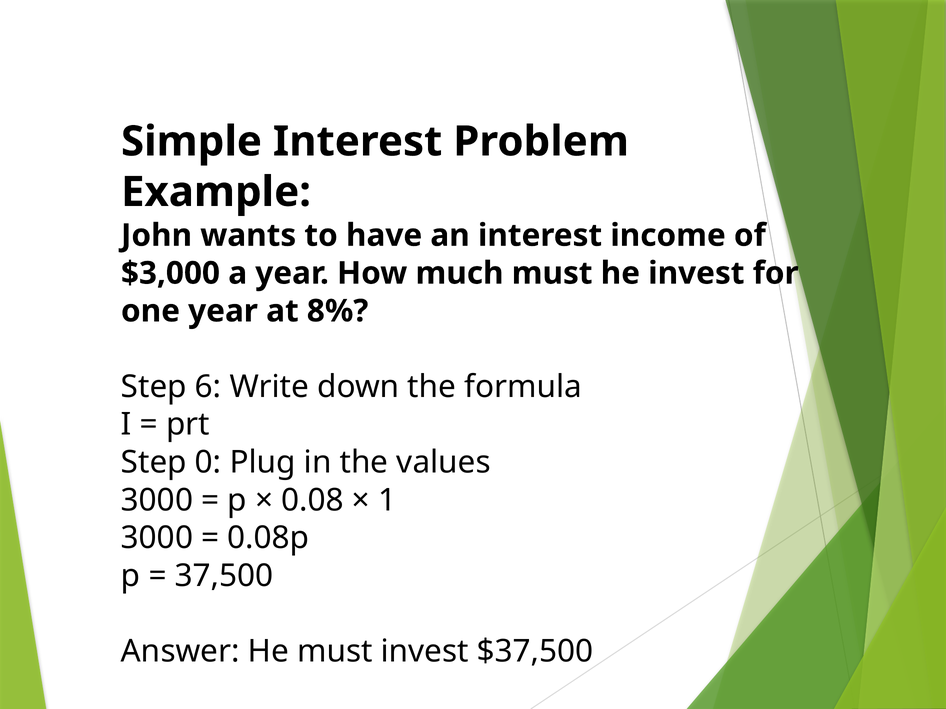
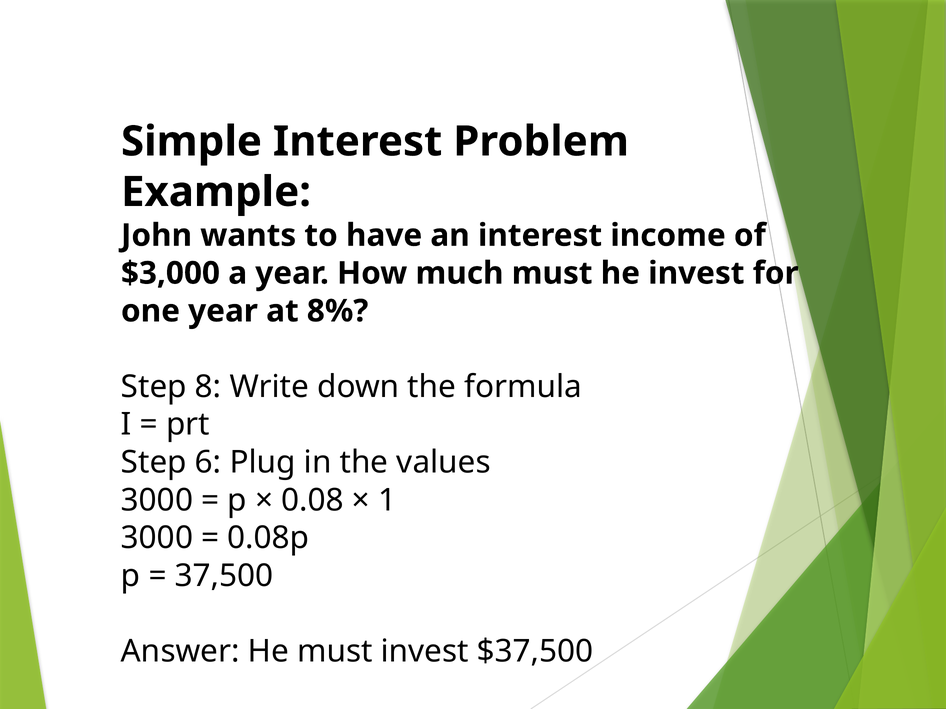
6: 6 -> 8 (208, 387)
0: 0 -> 6 (208, 463)
